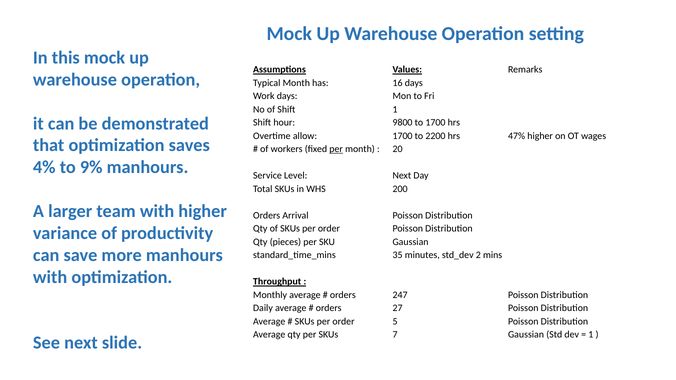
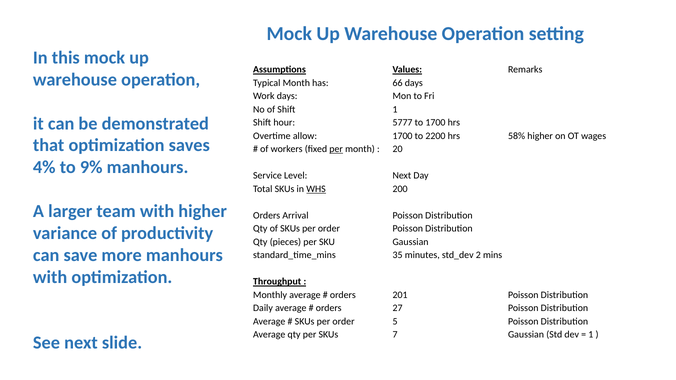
16: 16 -> 66 (398, 83)
9800: 9800 -> 5777 (403, 123)
47%: 47% -> 58% (517, 136)
WHS underline: none -> present (316, 189)
247: 247 -> 201 (400, 295)
